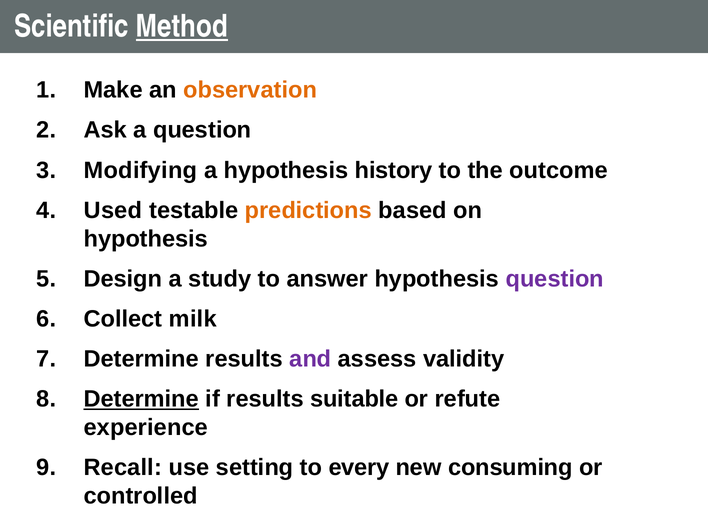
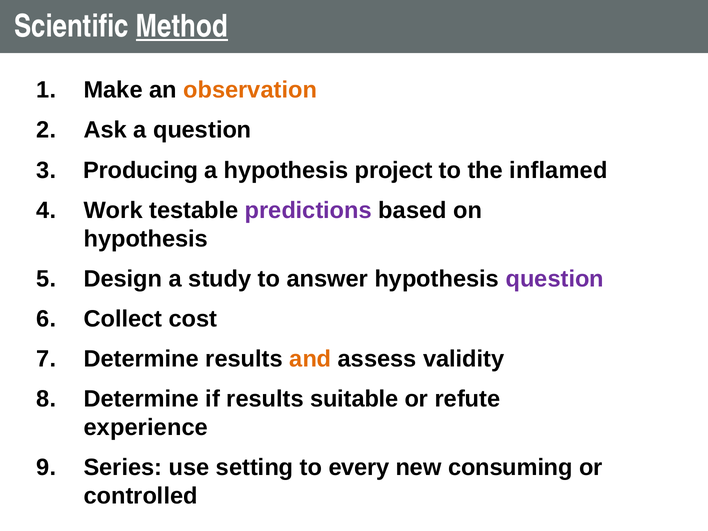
Modifying: Modifying -> Producing (141, 170)
history: history -> project (394, 170)
outcome: outcome -> inflamed (558, 170)
Used: Used -> Work (113, 210)
predictions colour: orange -> purple (308, 210)
milk: milk -> cost (193, 319)
and colour: purple -> orange (310, 359)
Determine underline: present -> none (141, 399)
Recall: Recall -> Series (123, 468)
